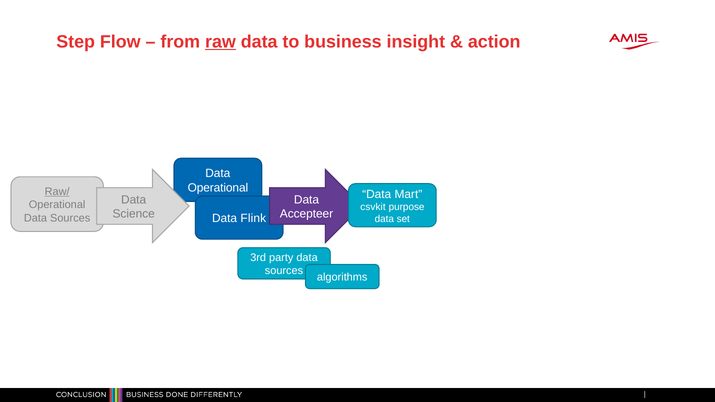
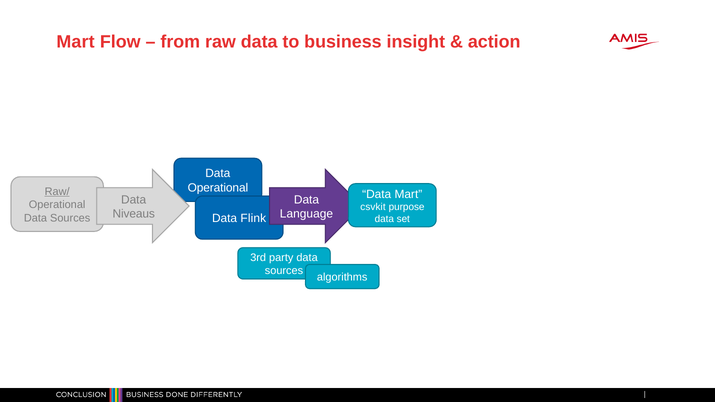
Step: Step -> Mart (76, 42)
raw underline: present -> none (220, 42)
Science: Science -> Niveaus (134, 214)
Accepteer: Accepteer -> Language (306, 214)
